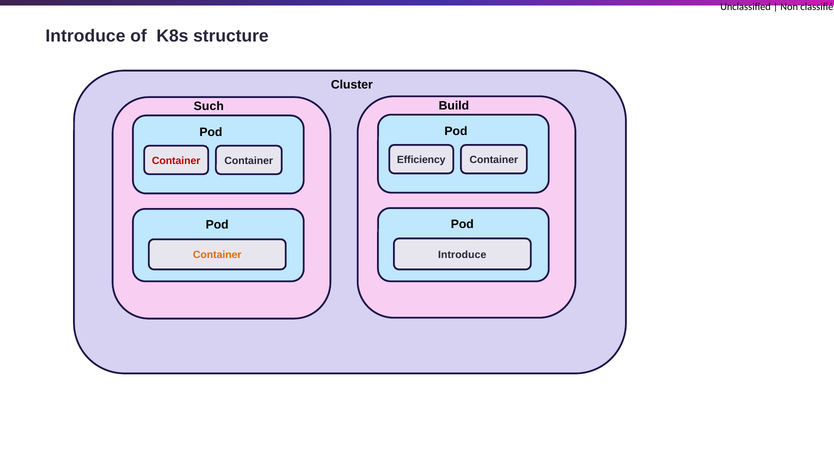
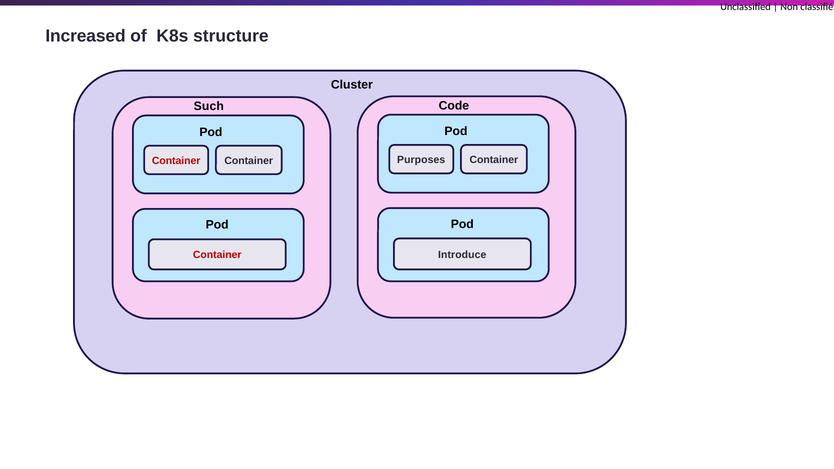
Introduce: Introduce -> Increased (86, 36)
Build: Build -> Code (454, 106)
Efficiency: Efficiency -> Purposes (421, 160)
Container colour: orange -> red (217, 255)
